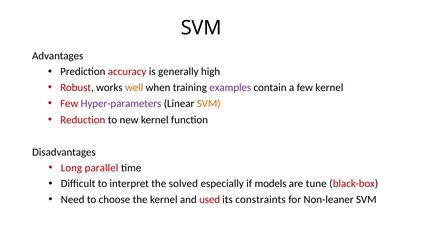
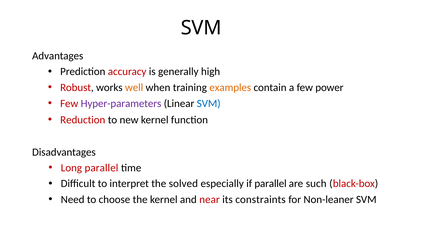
examples colour: purple -> orange (230, 87)
few kernel: kernel -> power (329, 87)
SVM colour: orange -> blue (209, 104)
if models: models -> parallel (271, 184)
tune: tune -> such (316, 184)
used: used -> near (210, 199)
